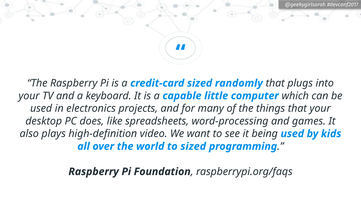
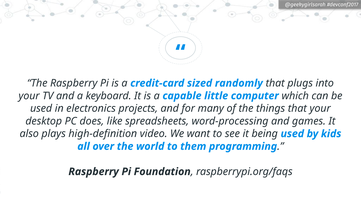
to sized: sized -> them (193, 146)
